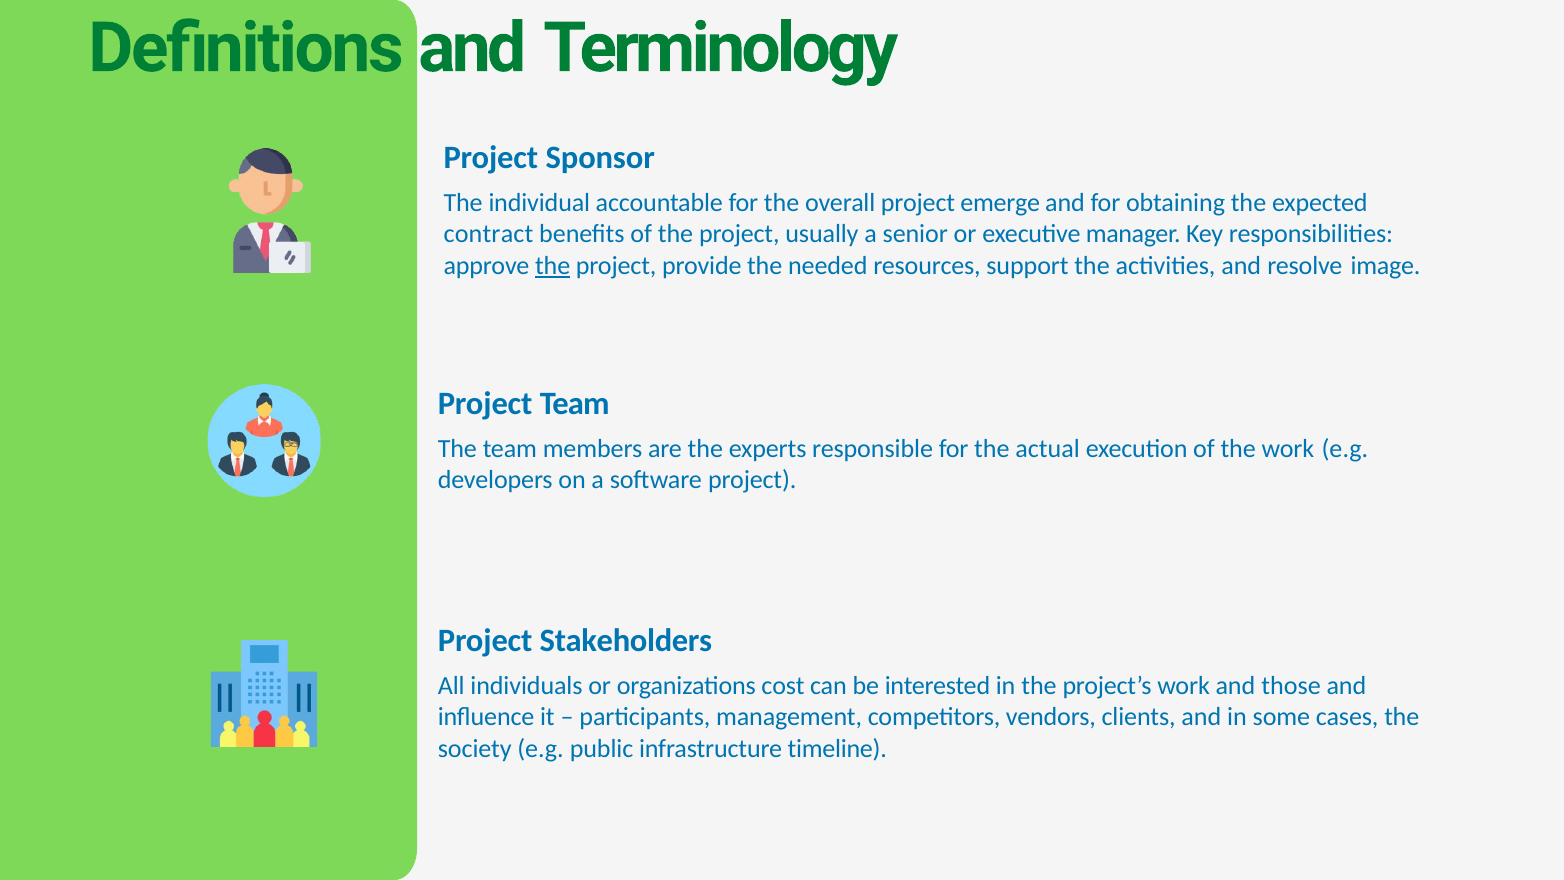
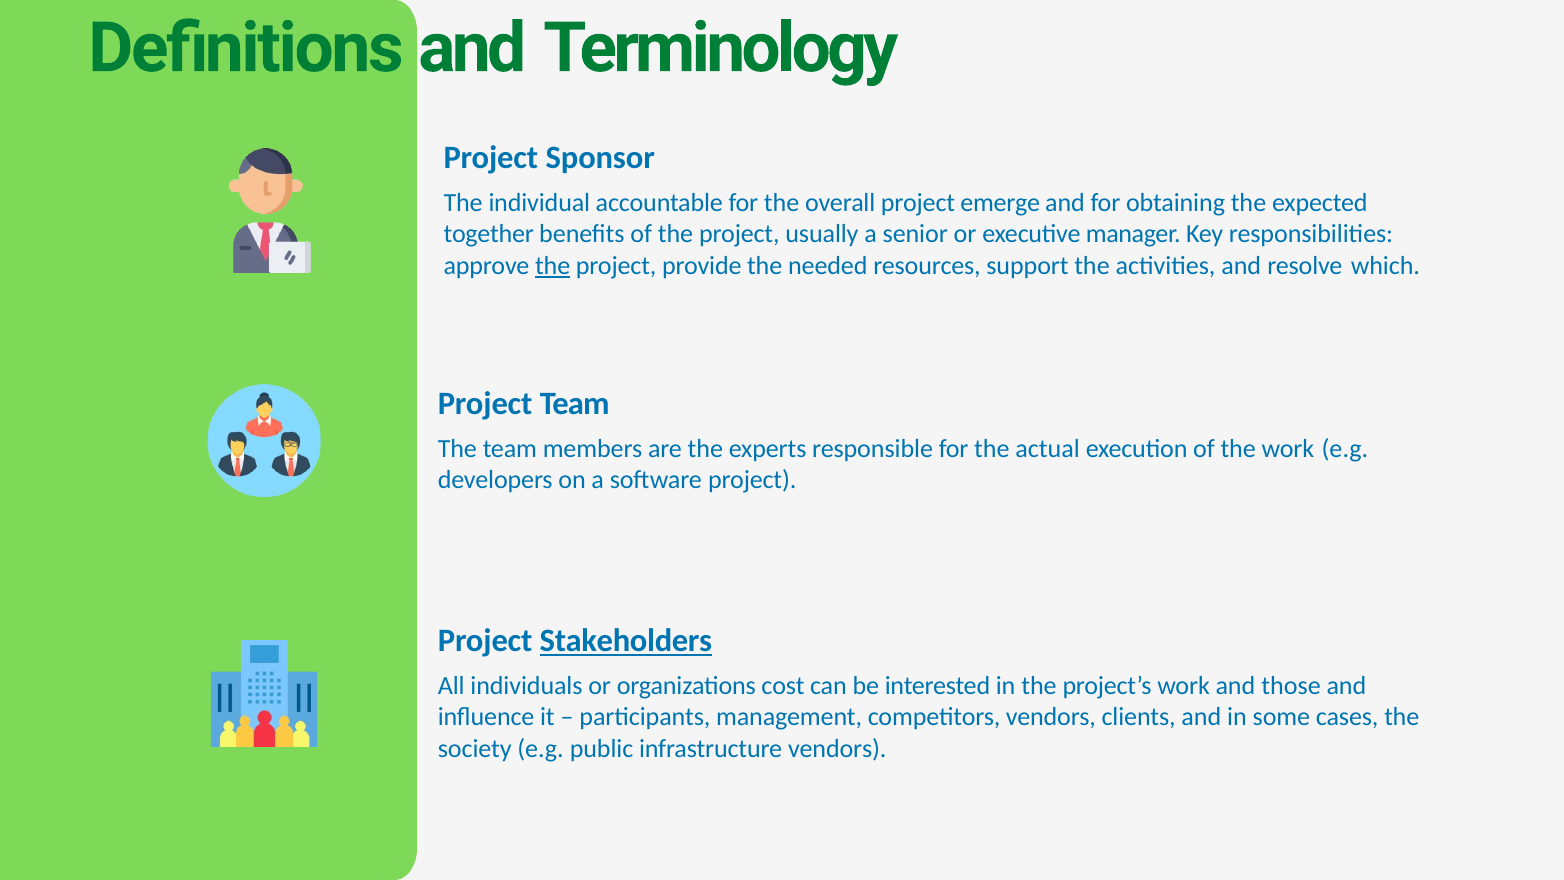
contract: contract -> together (489, 234)
image: image -> which (1385, 266)
Stakeholders underline: none -> present (626, 641)
infrastructure timeline: timeline -> vendors (837, 748)
